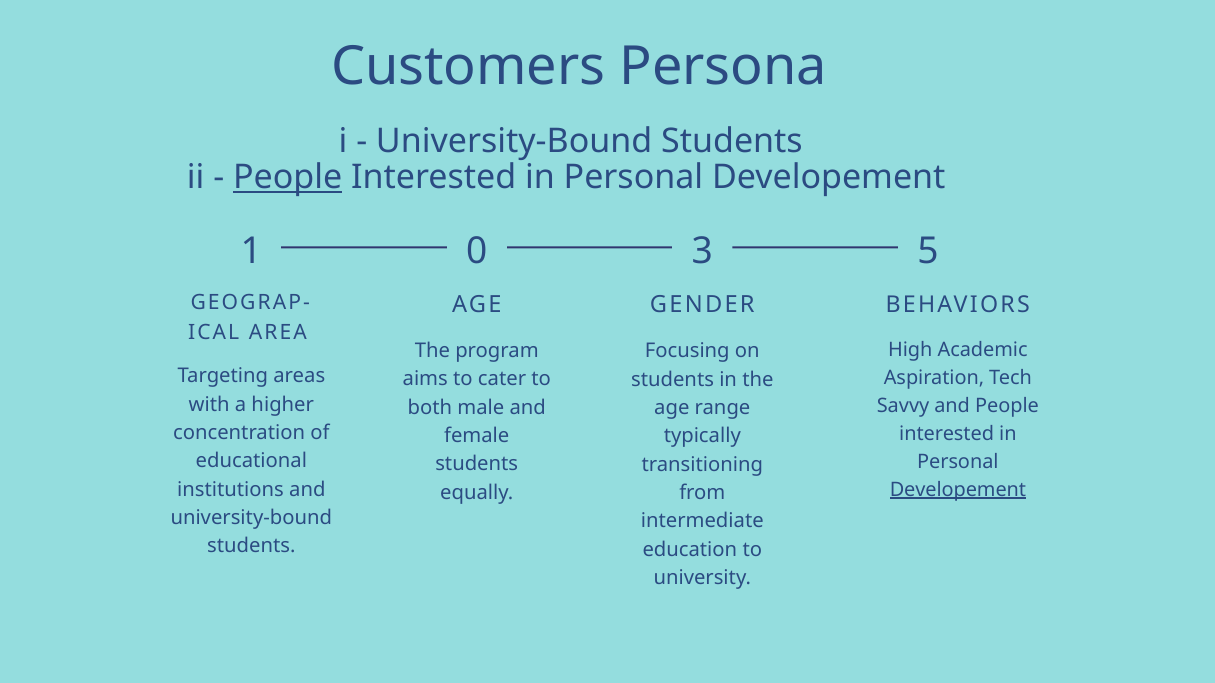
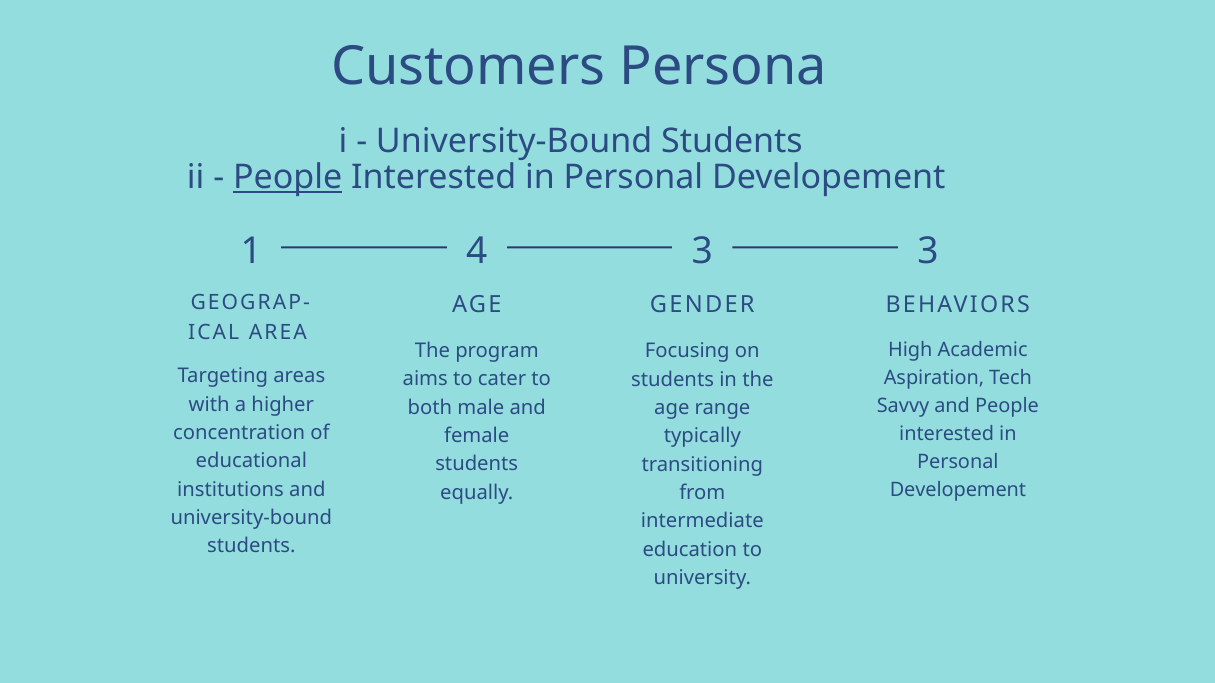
0: 0 -> 4 (477, 251)
3 5: 5 -> 3 (928, 251)
Developement underline: present -> none (958, 490)
